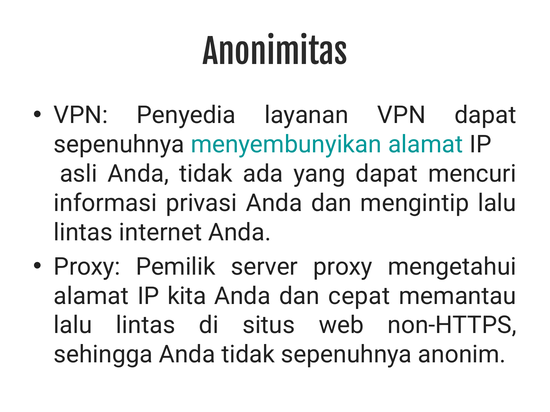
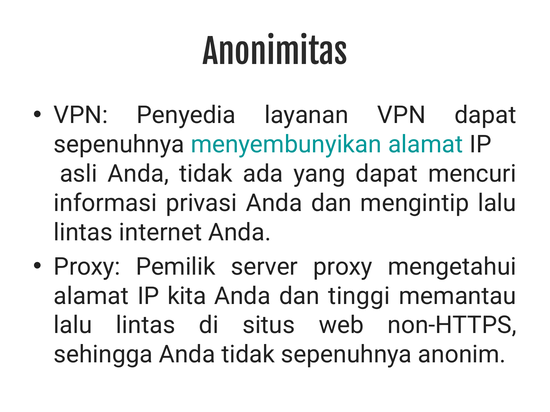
cepat: cepat -> tinggi (359, 296)
